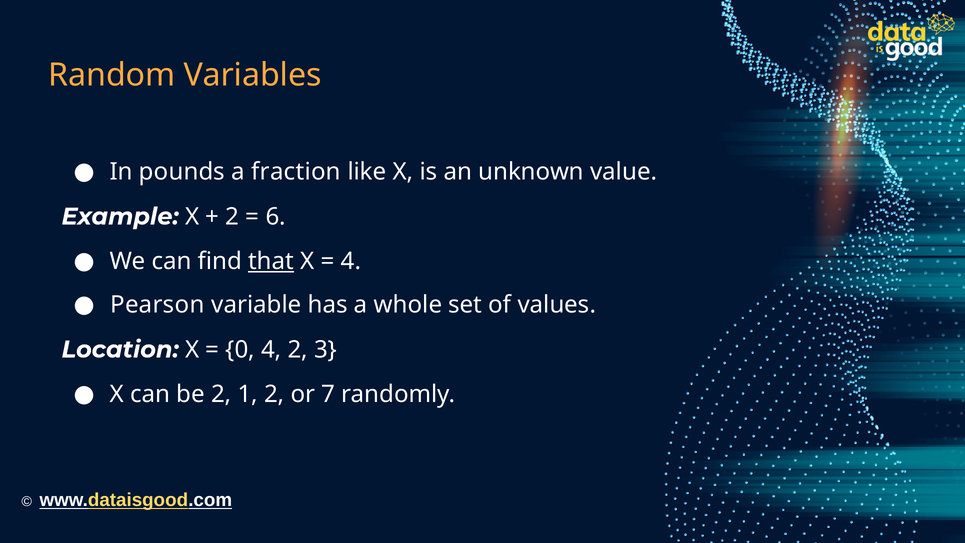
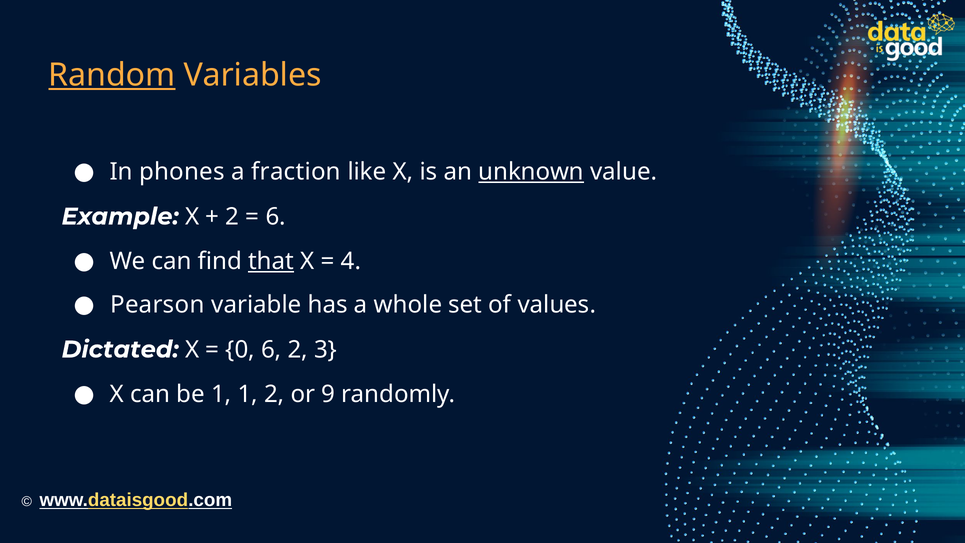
Random underline: none -> present (112, 75)
pounds: pounds -> phones (182, 172)
unknown underline: none -> present (531, 172)
Location: Location -> Dictated (120, 349)
0 4: 4 -> 6 (271, 349)
be 2: 2 -> 1 (221, 394)
7: 7 -> 9 (328, 394)
